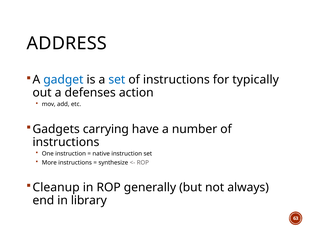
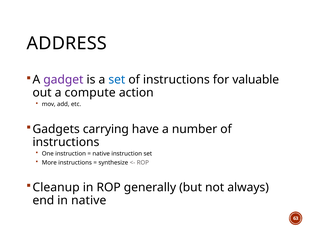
gadget colour: blue -> purple (63, 80)
typically: typically -> valuable (256, 80)
defenses: defenses -> compute (90, 93)
in library: library -> native (89, 201)
